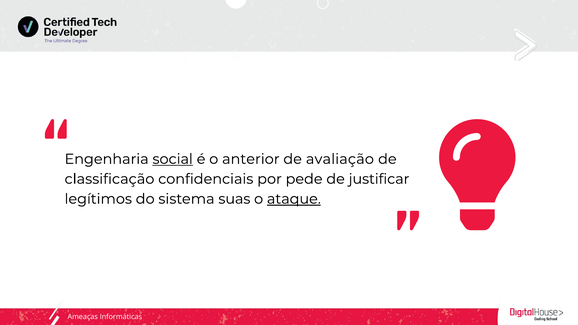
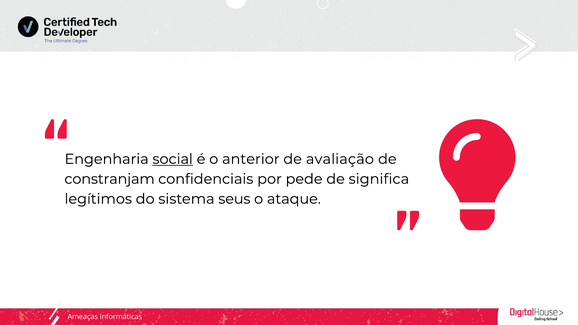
classificação: classificação -> constranjam (110, 179)
justificar: justificar -> significa (379, 179)
suas: suas -> seus (234, 199)
ataque underline: present -> none (294, 199)
